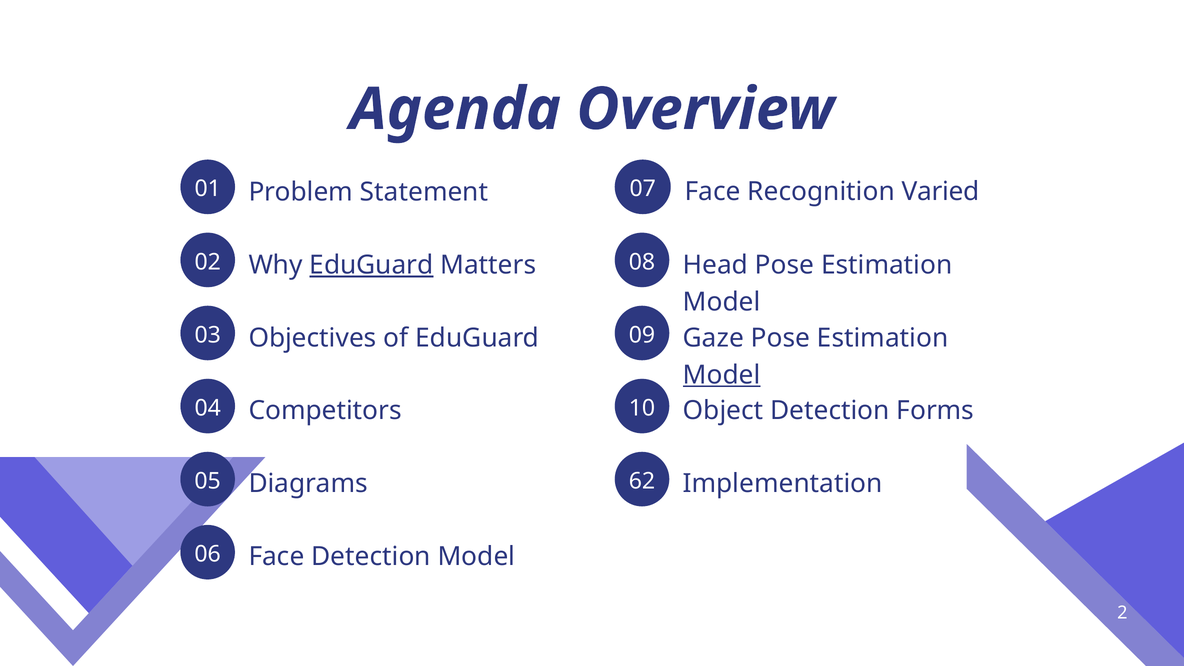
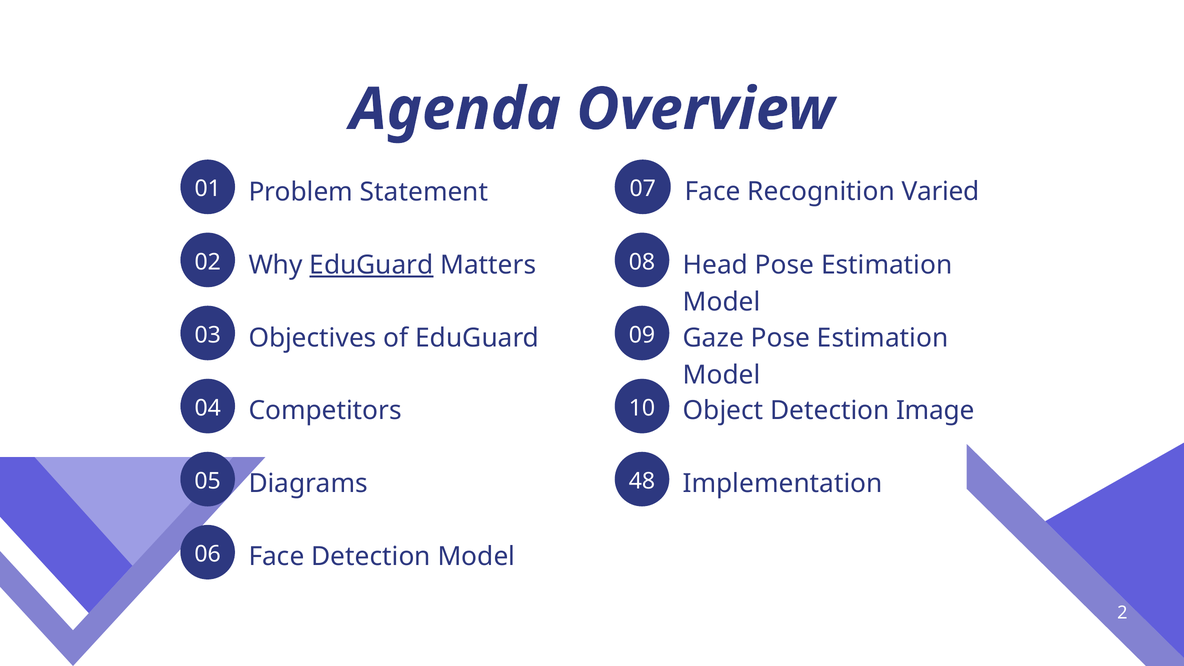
Model underline: present -> none (722, 375)
Forms: Forms -> Image (935, 411)
62: 62 -> 48 (642, 481)
